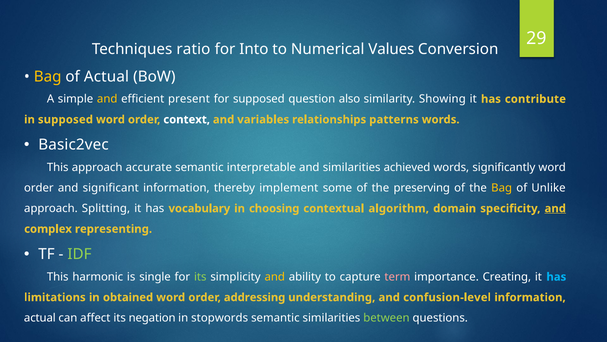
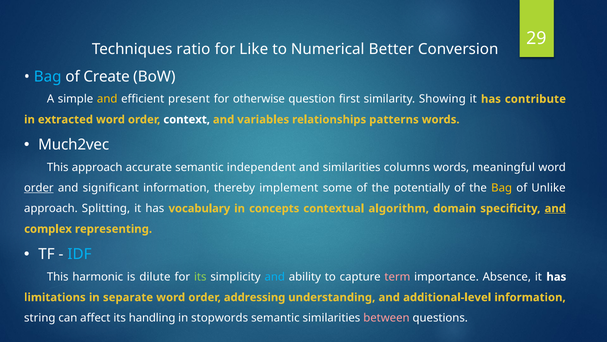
Into: Into -> Like (254, 49)
Values: Values -> Better (391, 49)
Bag colour: yellow -> light blue (48, 76)
of Actual: Actual -> Create (107, 76)
for supposed: supposed -> otherwise (259, 99)
also: also -> first (349, 99)
in supposed: supposed -> extracted (65, 119)
Basic2vec: Basic2vec -> Much2vec (74, 145)
interpretable: interpretable -> independent (261, 167)
achieved: achieved -> columns (407, 167)
significantly: significantly -> meaningful (504, 167)
order underline: none -> present (39, 188)
preserving: preserving -> potentially (422, 188)
choosing: choosing -> concepts (274, 208)
IDF colour: light green -> light blue (79, 254)
single: single -> dilute (155, 276)
and colour: yellow -> light blue (275, 276)
Creating: Creating -> Absence (507, 276)
has colour: light blue -> white (556, 276)
obtained: obtained -> separate (128, 297)
confusion-level: confusion-level -> additional-level (447, 297)
actual: actual -> string (40, 317)
negation: negation -> handling (152, 317)
between colour: light green -> pink (386, 317)
